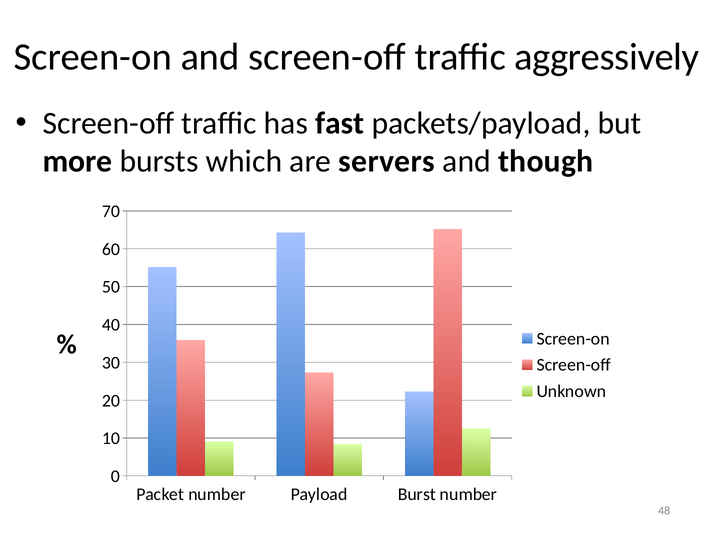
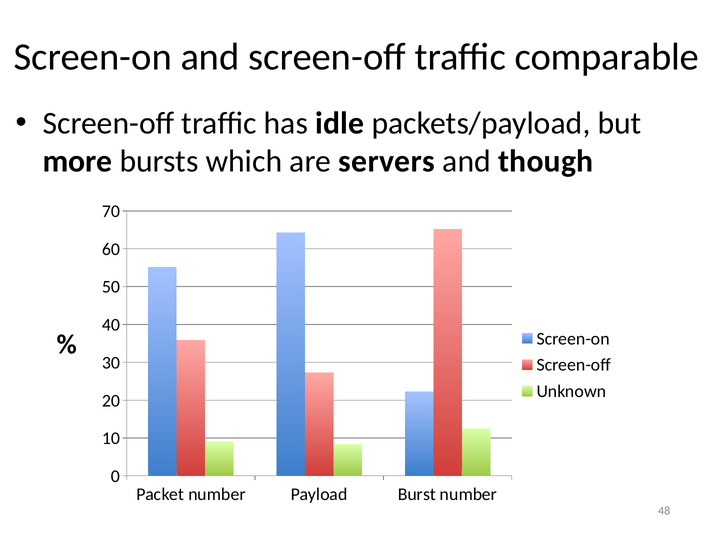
aggressively: aggressively -> comparable (607, 57)
fast: fast -> idle (340, 123)
